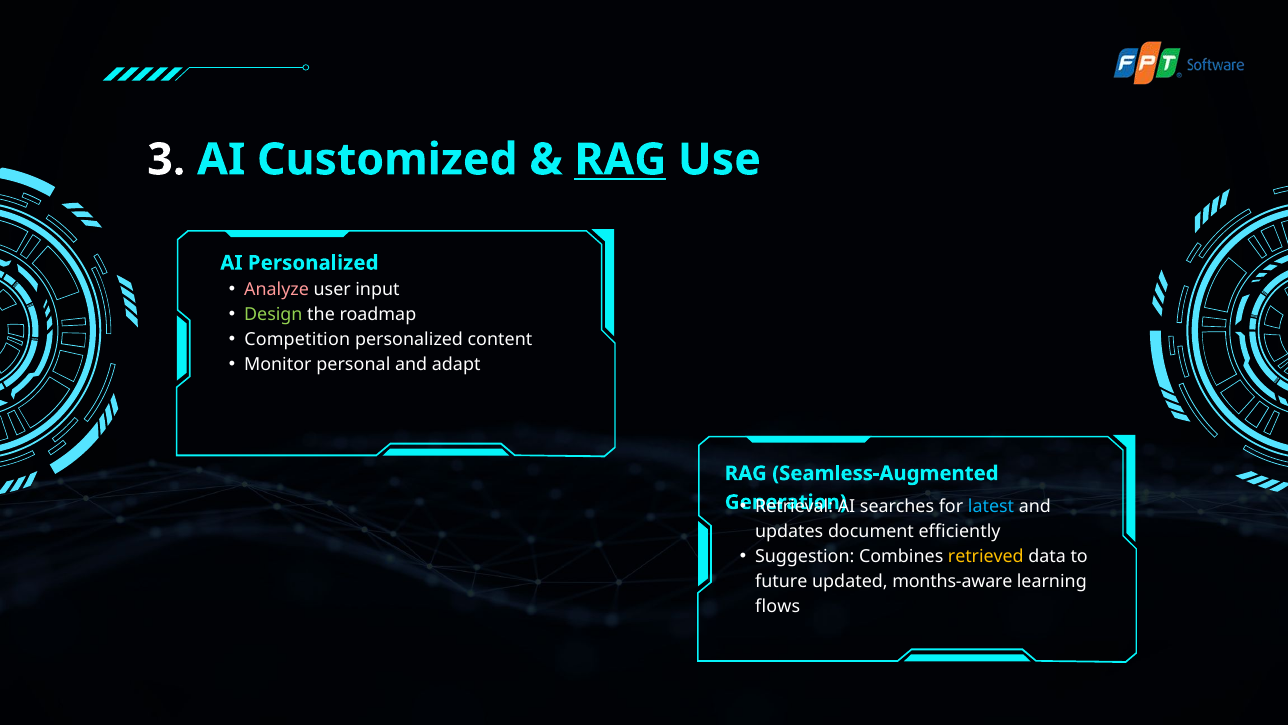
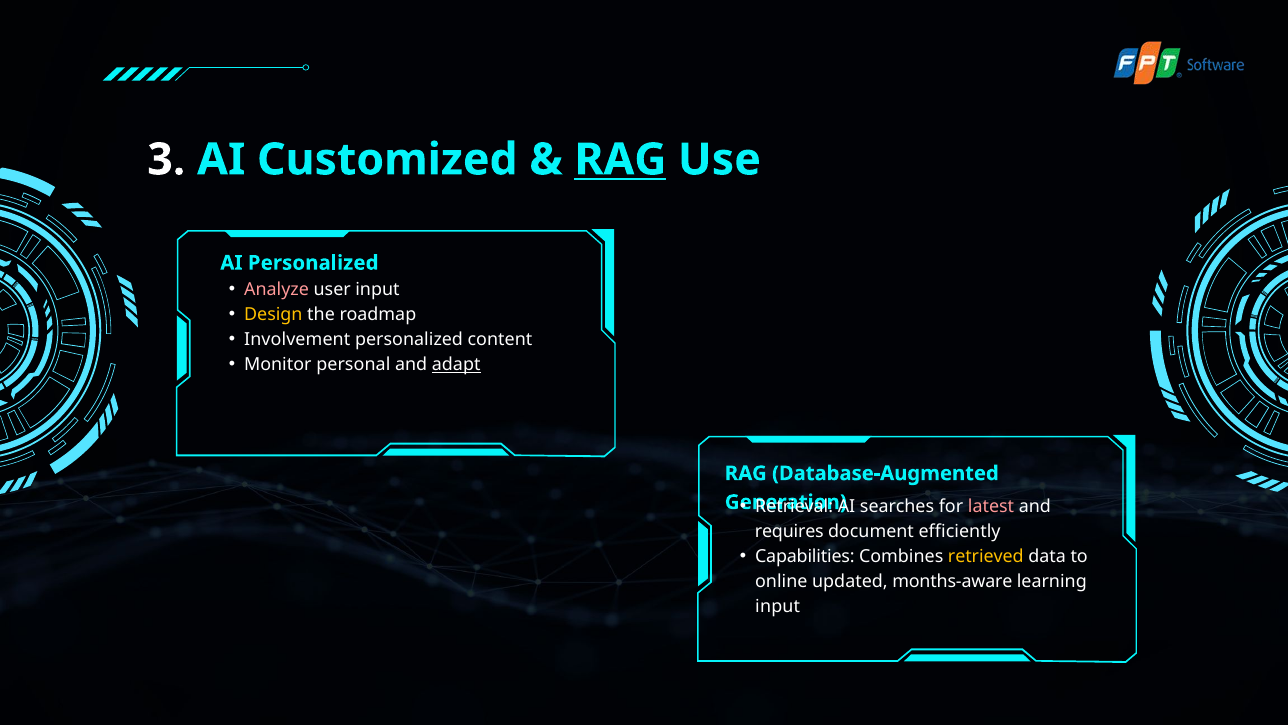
Design colour: light green -> yellow (273, 314)
Competition: Competition -> Involvement (297, 339)
adapt underline: none -> present (456, 364)
Seamless-Augmented: Seamless-Augmented -> Database-Augmented (885, 473)
latest colour: light blue -> pink (991, 506)
updates: updates -> requires (789, 531)
Suggestion: Suggestion -> Capabilities (805, 556)
future: future -> online (781, 581)
flows: flows -> input (778, 607)
